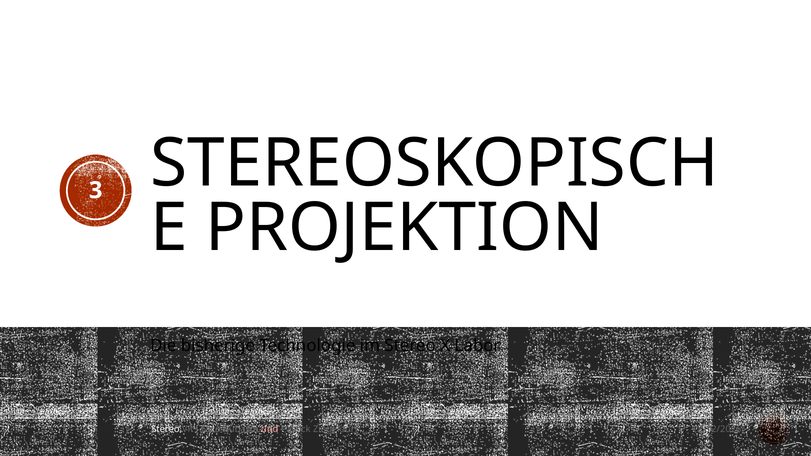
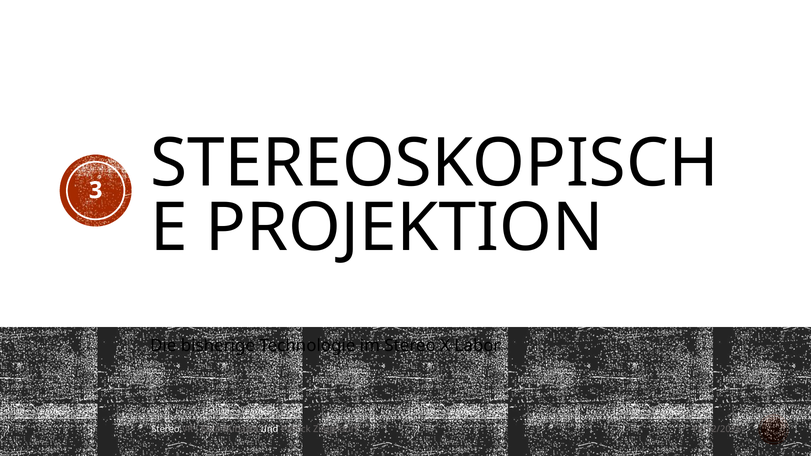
und colour: pink -> white (270, 429)
